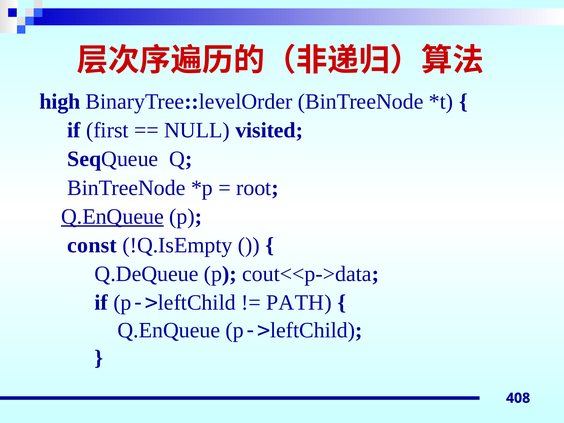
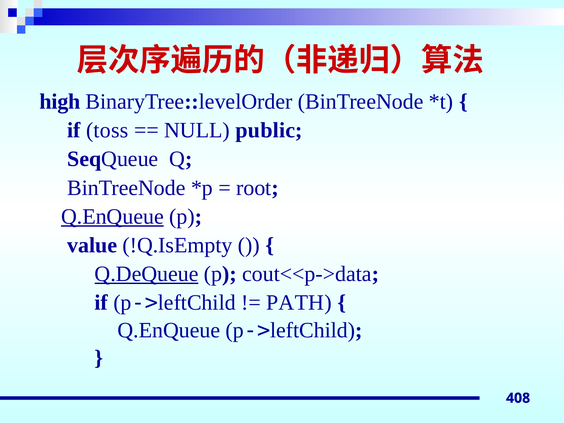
first: first -> toss (107, 130)
visited: visited -> public (269, 130)
const: const -> value (92, 245)
Q.DeQueue underline: none -> present (147, 274)
